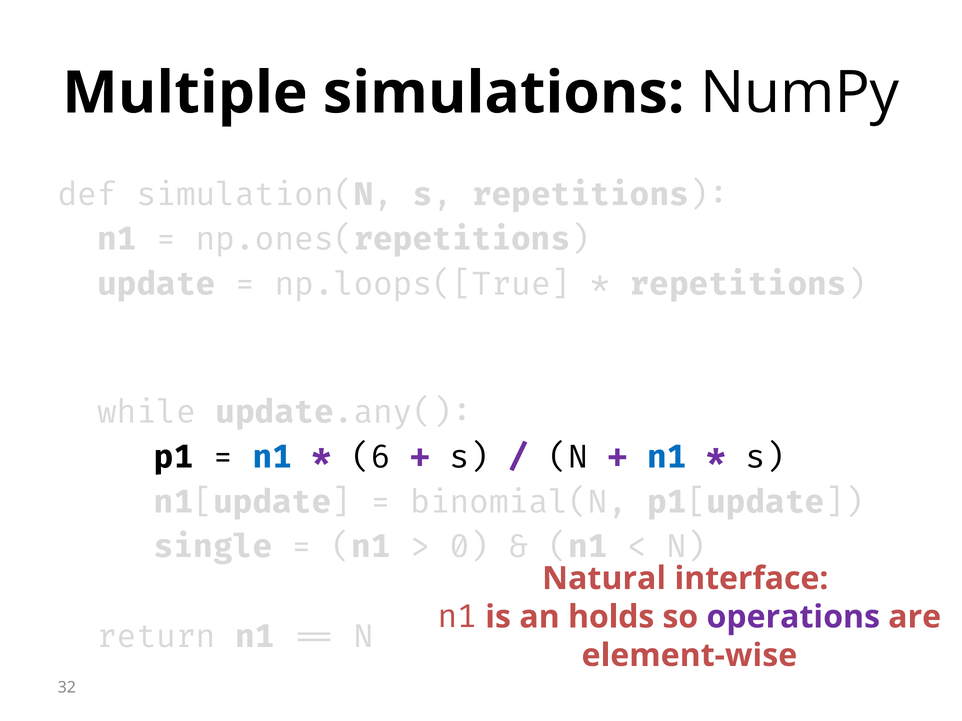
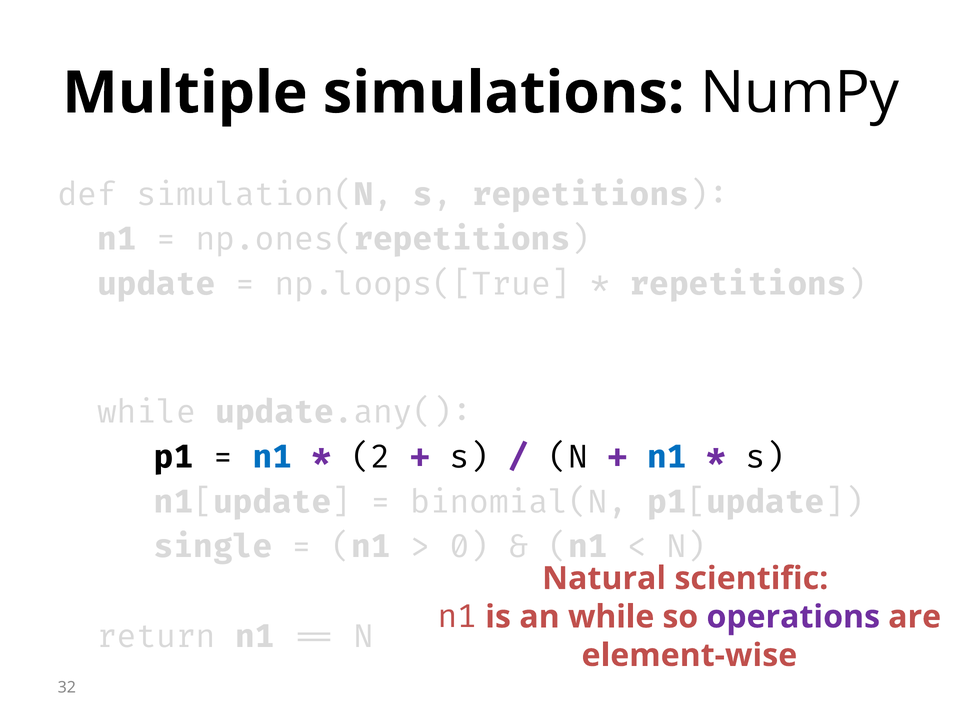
6: 6 -> 2 (371, 458)
interface: interface -> scientific (751, 579)
an holds: holds -> while (611, 617)
